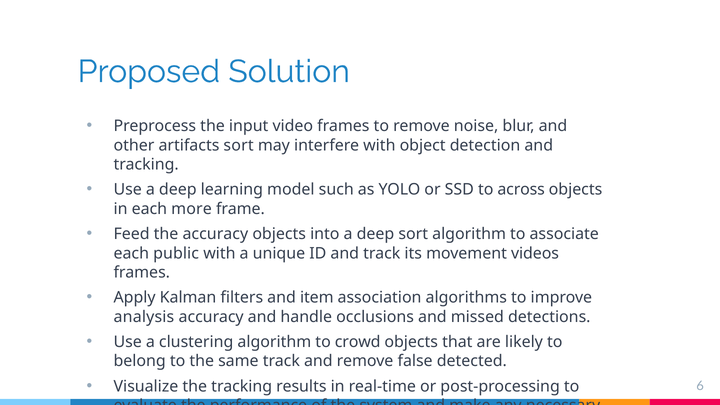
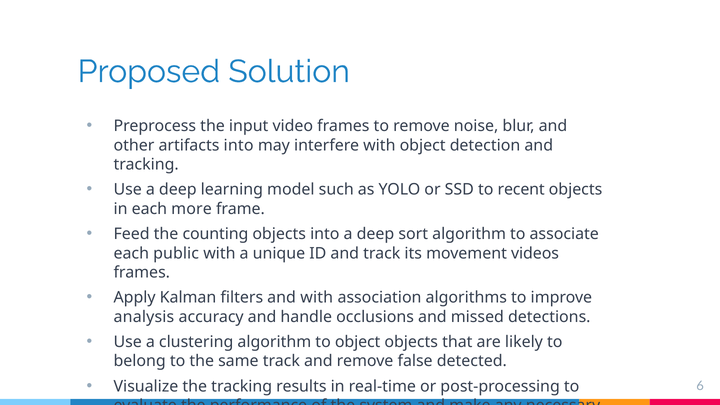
artifacts sort: sort -> into (239, 145)
across: across -> recent (521, 190)
the accuracy: accuracy -> counting (215, 234)
and item: item -> with (317, 298)
to crowd: crowd -> object (358, 342)
